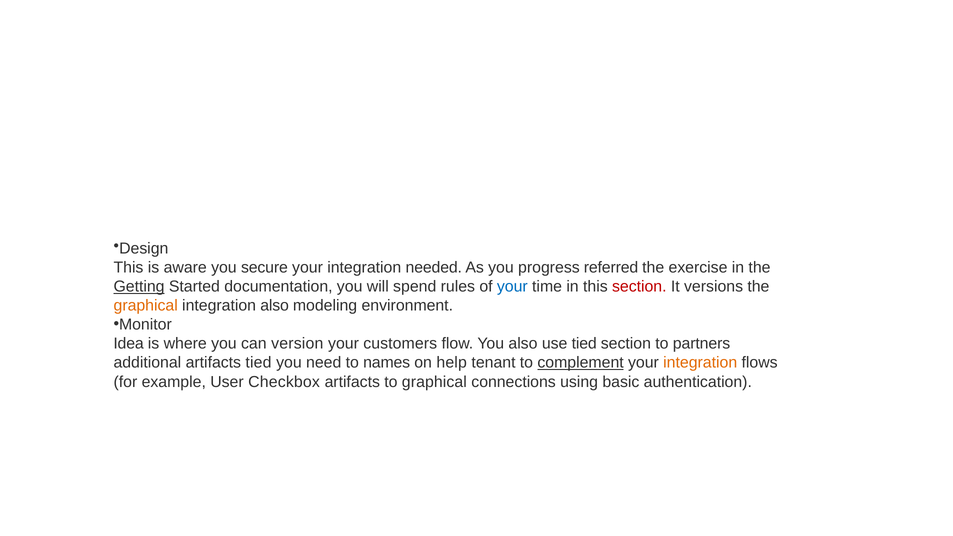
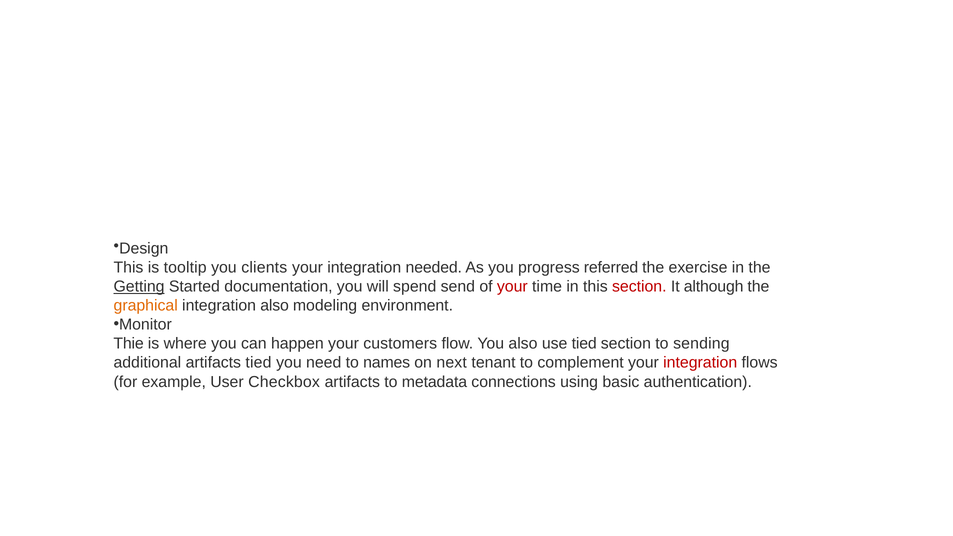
aware: aware -> tooltip (185, 268)
secure: secure -> clients (264, 268)
rules: rules -> send (458, 287)
your colour: blue -> red (512, 287)
versions: versions -> although (714, 287)
Idea: Idea -> Thie (129, 344)
version: version -> happen (297, 344)
partners: partners -> sending (701, 344)
help: help -> next (452, 363)
complement underline: present -> none (581, 363)
integration colour: orange -> red (700, 363)
to graphical: graphical -> metadata (434, 382)
